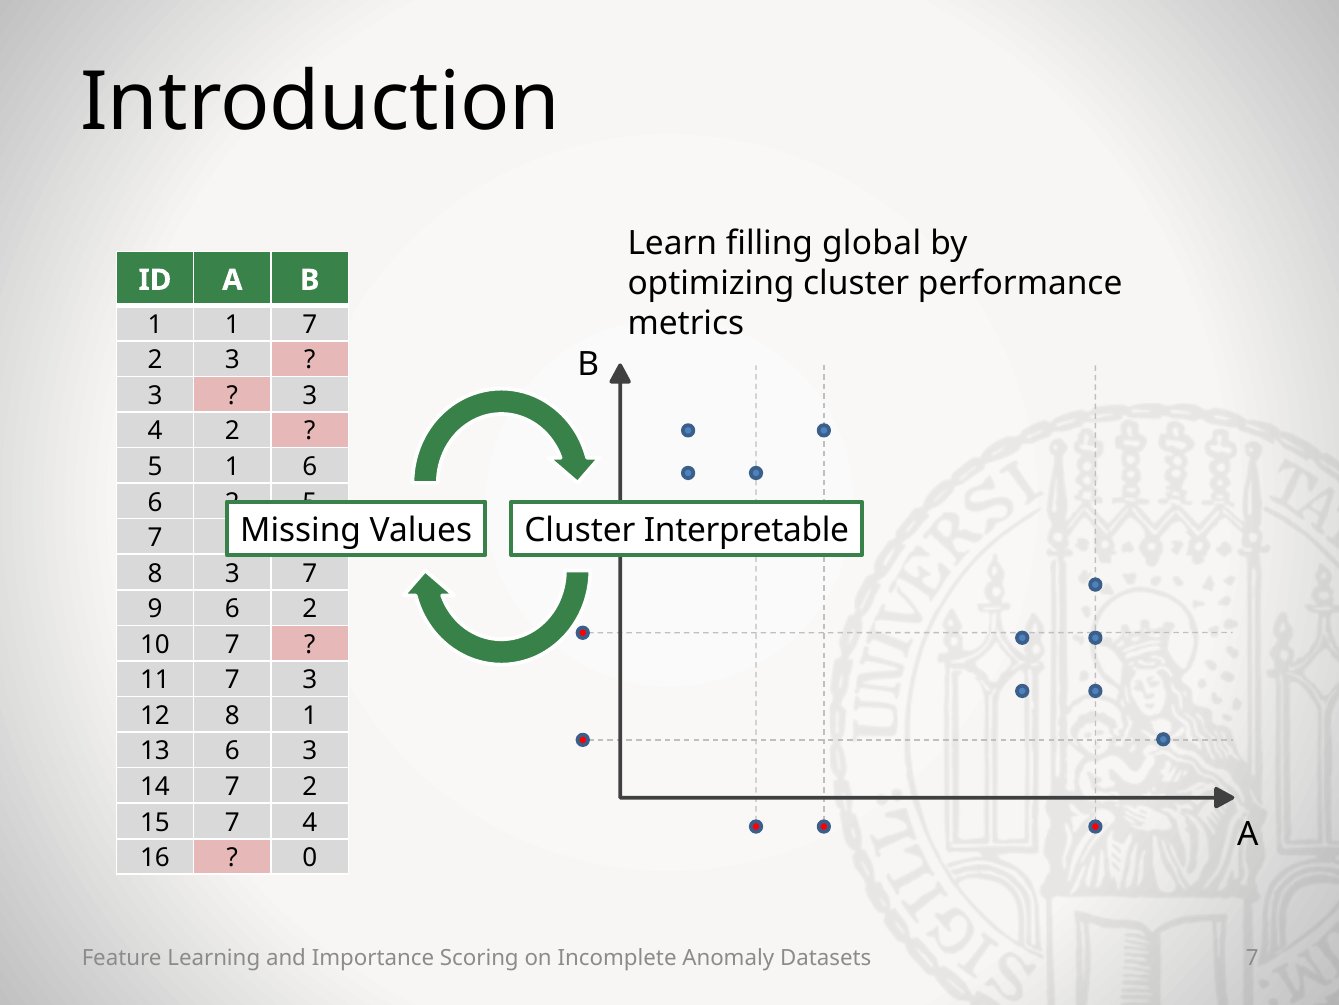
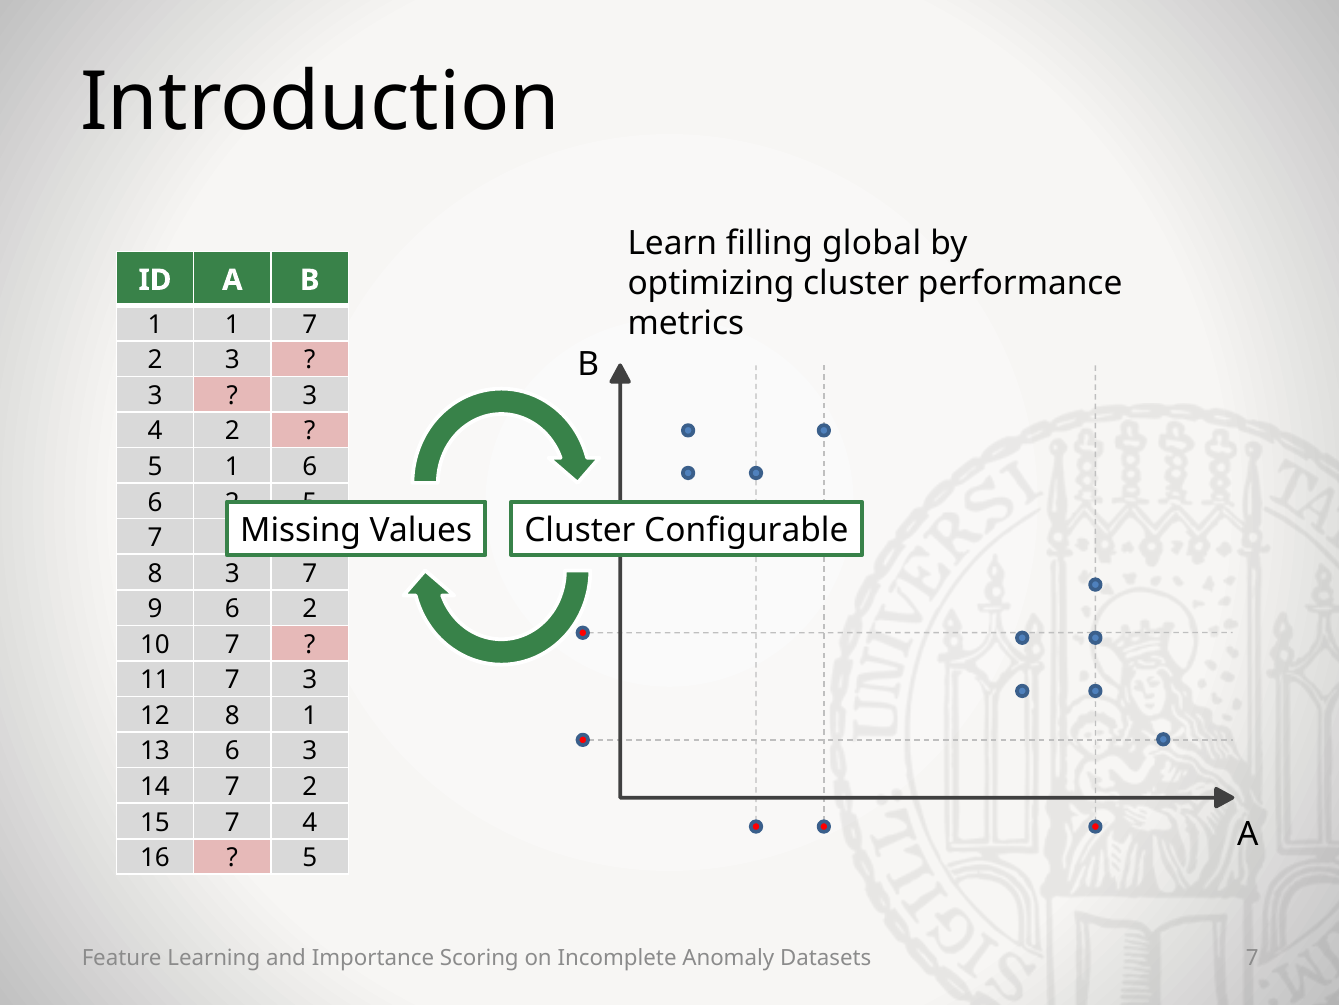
Interpretable: Interpretable -> Configurable (746, 530)
0: 0 -> 5 (310, 857)
